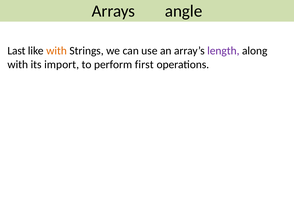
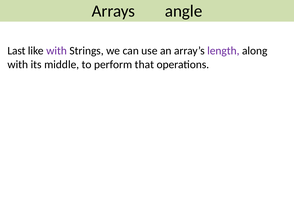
with colour: orange -> purple (57, 51)
import: import -> middle (62, 64)
first: first -> that (144, 64)
